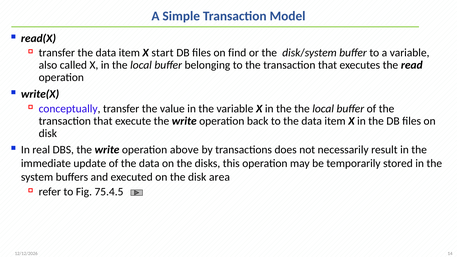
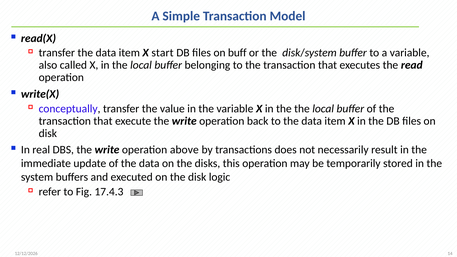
find: find -> buff (237, 53)
area: area -> logic (220, 177)
75.4.5: 75.4.5 -> 17.4.3 (109, 192)
